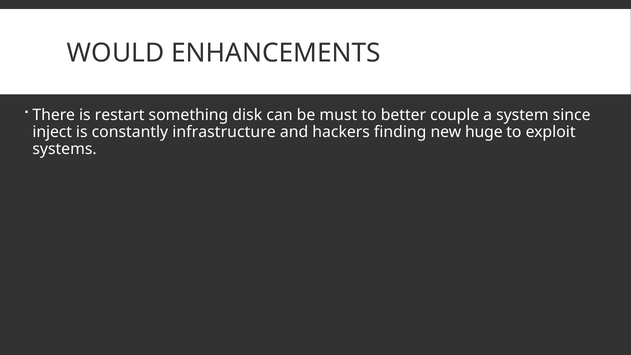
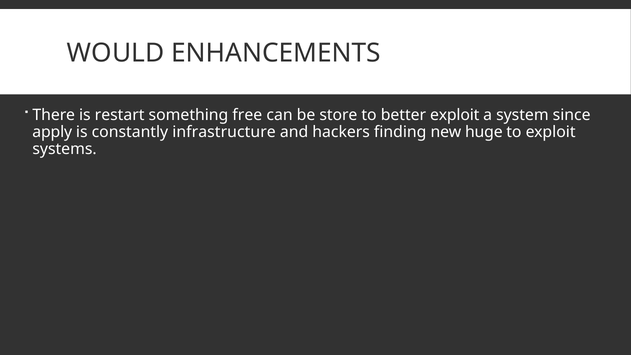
disk: disk -> free (247, 115)
must: must -> store (338, 115)
better couple: couple -> exploit (455, 115)
inject: inject -> apply (52, 132)
